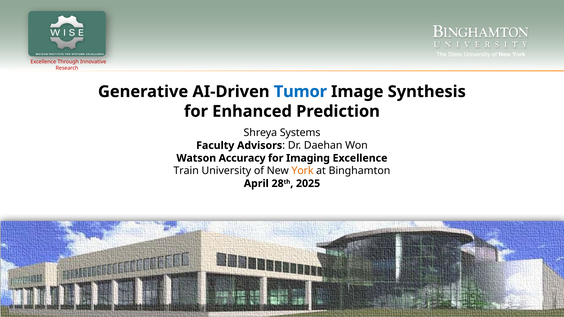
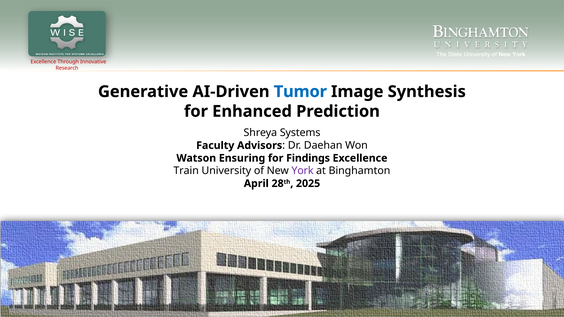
Accuracy: Accuracy -> Ensuring (242, 158)
Imaging: Imaging -> Findings (308, 158)
York colour: orange -> purple (303, 171)
